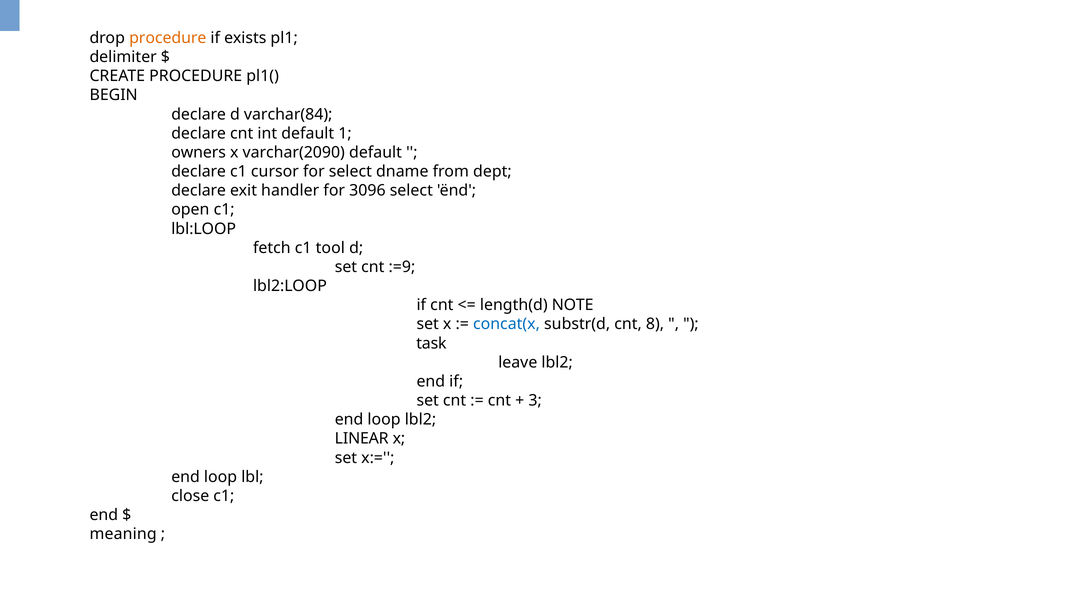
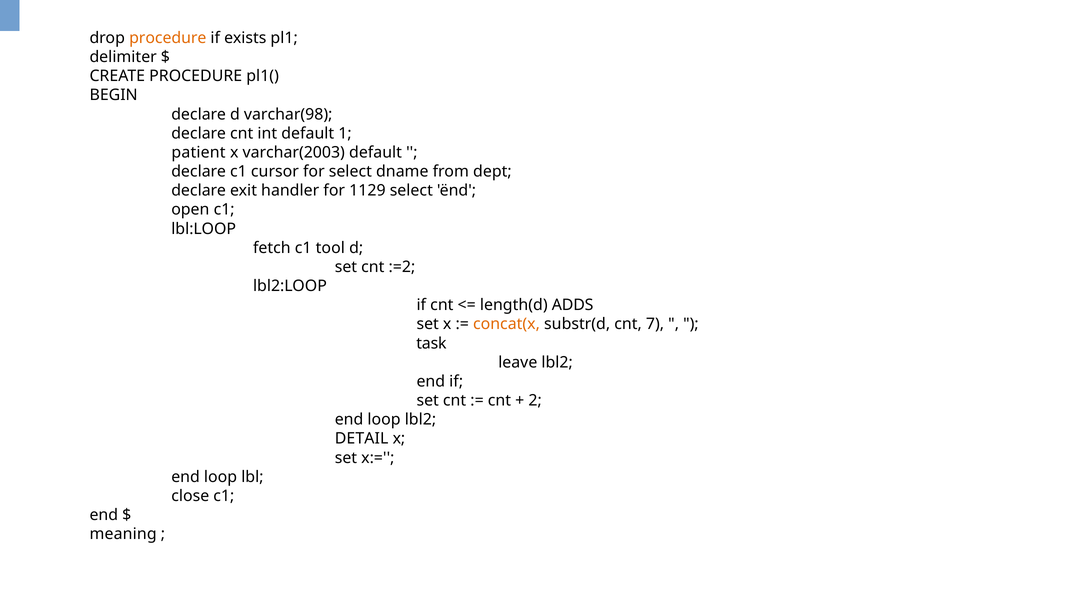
varchar(84: varchar(84 -> varchar(98 (288, 114)
owners: owners -> patient (198, 152)
varchar(2090: varchar(2090 -> varchar(2003 (294, 152)
3096: 3096 -> 1129 (367, 191)
:=9: :=9 -> :=2 (402, 267)
NOTE: NOTE -> ADDS (573, 305)
concat(x colour: blue -> orange (506, 324)
8: 8 -> 7 (655, 324)
3: 3 -> 2 (535, 401)
LINEAR: LINEAR -> DETAIL (362, 439)
